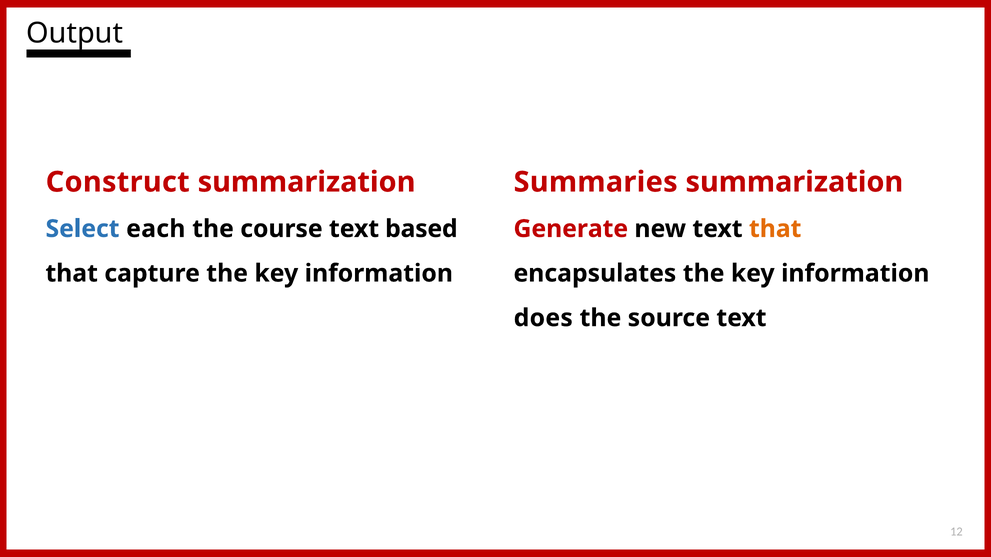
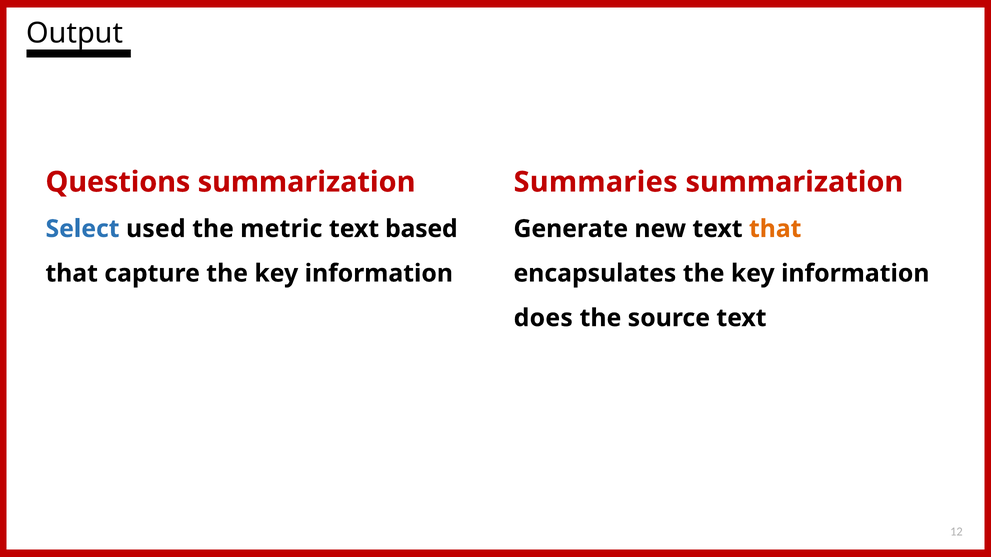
Construct: Construct -> Questions (118, 182)
each: each -> used (156, 229)
course: course -> metric (281, 229)
Generate colour: red -> black (571, 229)
